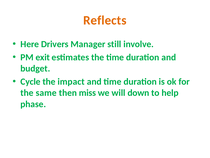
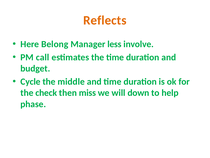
Drivers: Drivers -> Belong (55, 44)
still: still -> less (114, 44)
exit: exit -> call (43, 57)
impact: impact -> middle (71, 81)
same: same -> check (46, 93)
